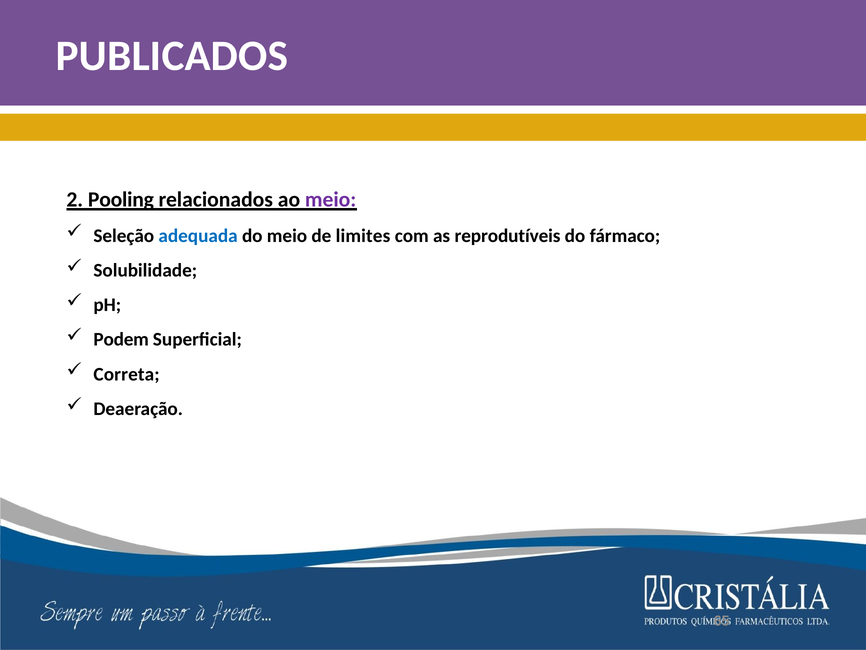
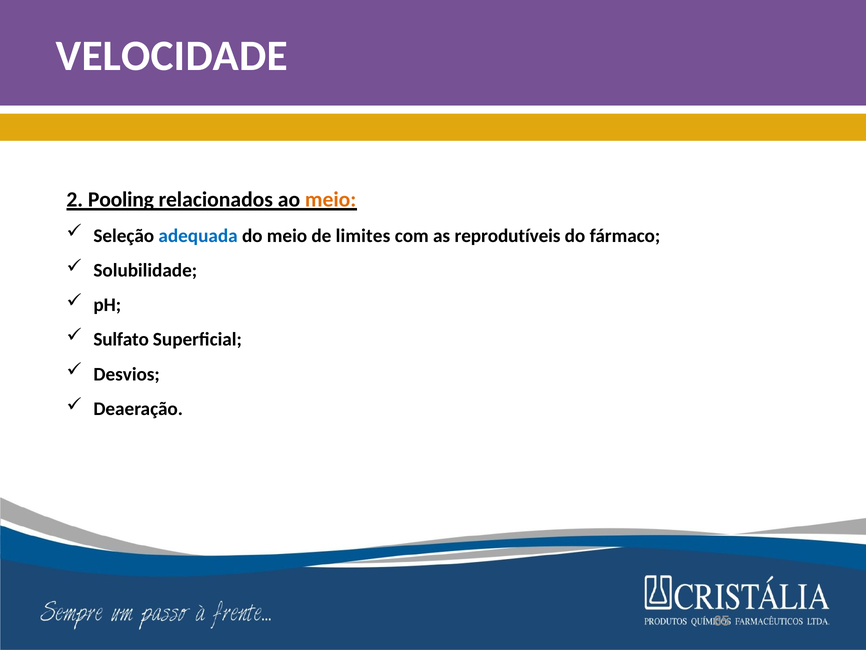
PUBLICADOS: PUBLICADOS -> VELOCIDADE (172, 56)
meio colour: purple -> orange (331, 200)
Podem: Podem -> Sulfato (121, 339)
Correta: Correta -> Desvios (127, 374)
